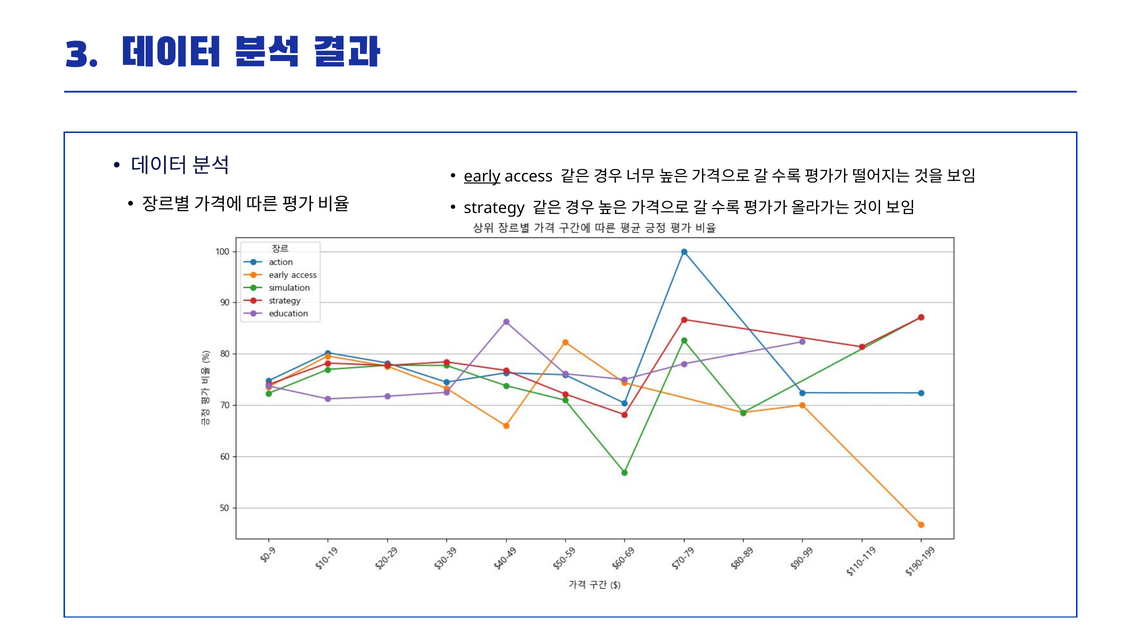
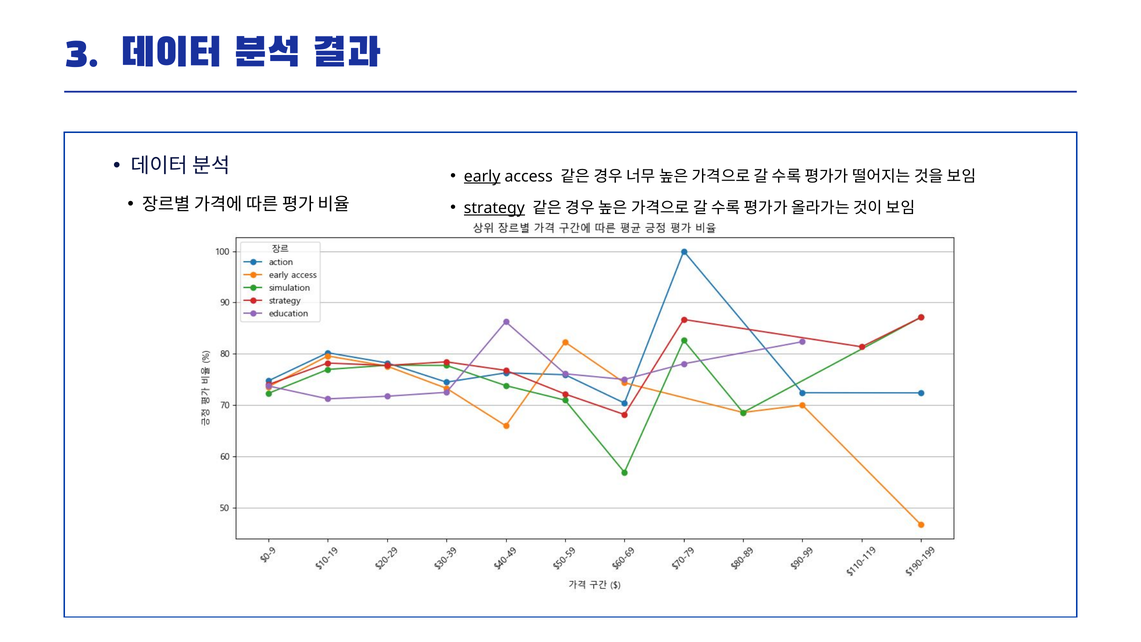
strategy underline: none -> present (494, 208)
